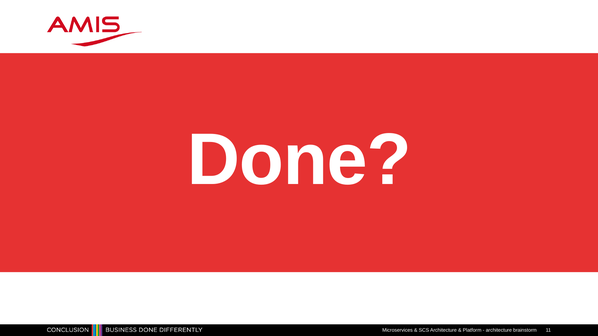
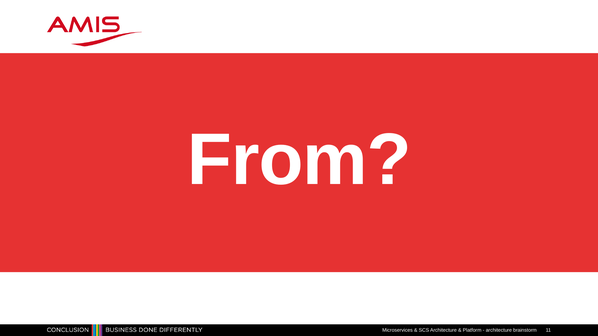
Done: Done -> From (299, 160)
